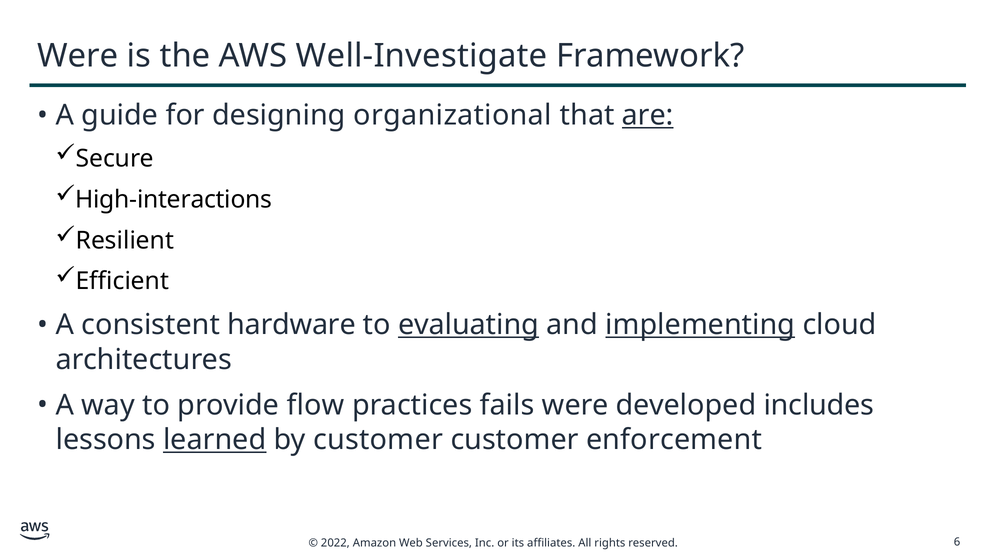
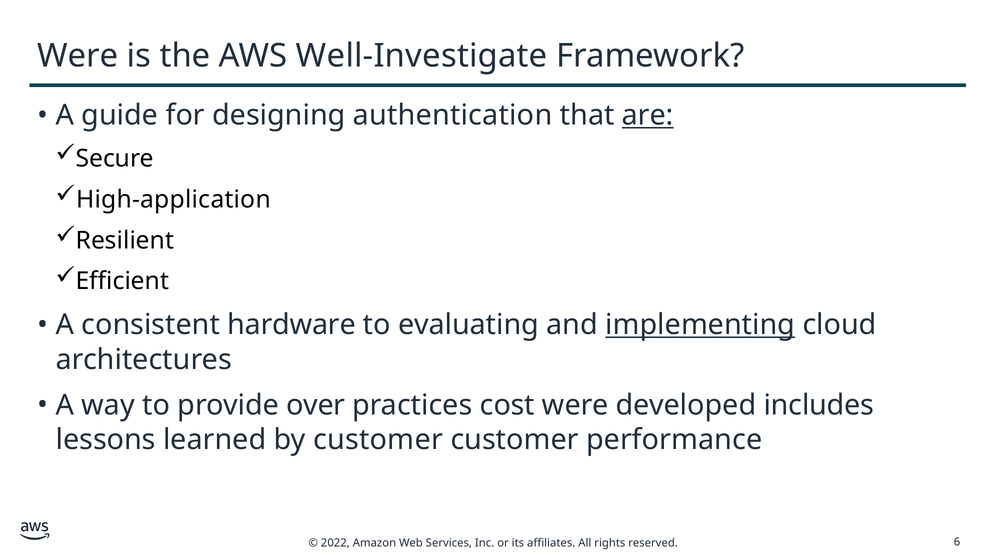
organizational: organizational -> authentication (453, 116)
High-interactions: High-interactions -> High-application (173, 200)
evaluating underline: present -> none (469, 325)
flow: flow -> over (316, 406)
fails: fails -> cost (507, 406)
learned underline: present -> none (215, 440)
enforcement: enforcement -> performance (674, 440)
